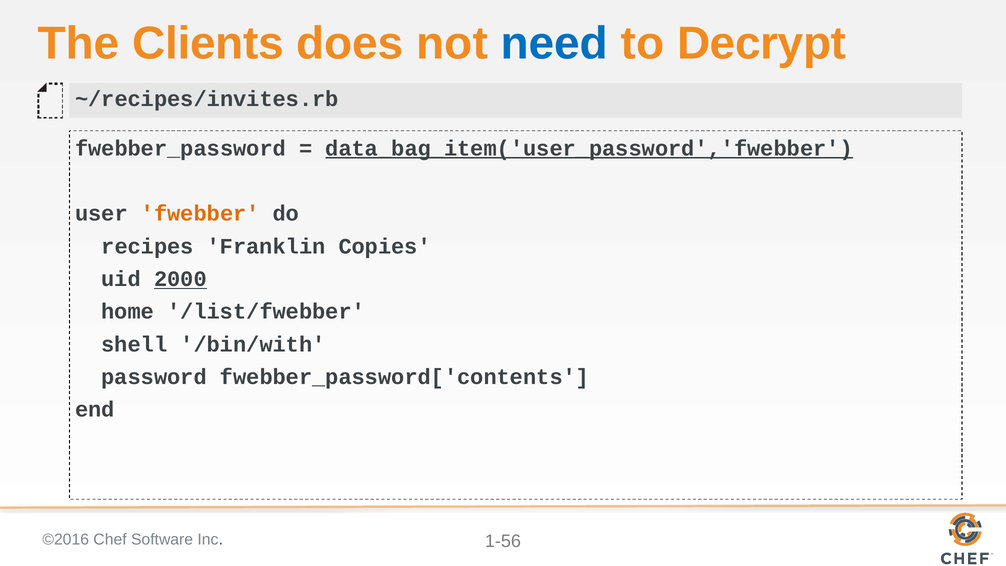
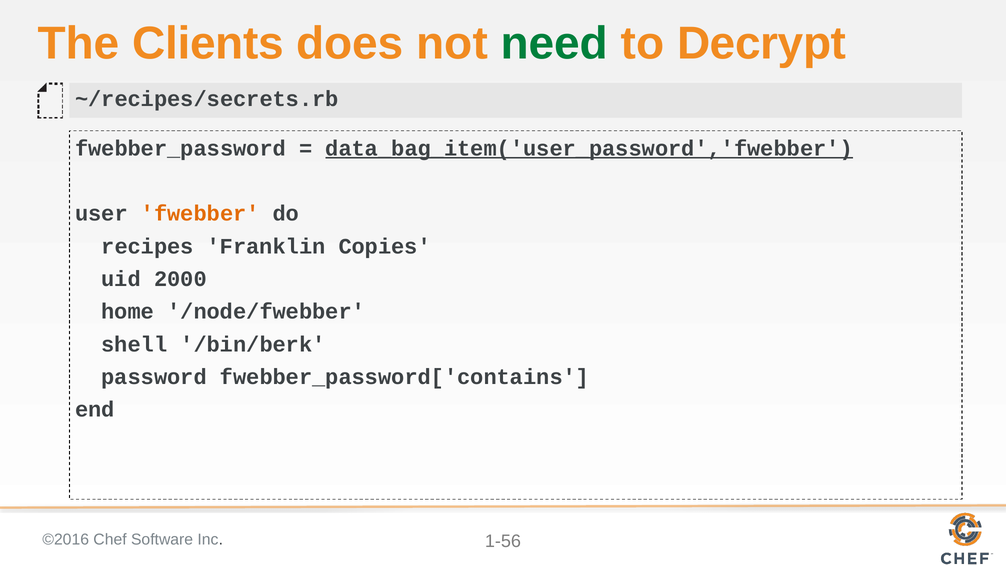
need colour: blue -> green (554, 44)
~/recipes/invites.rb: ~/recipes/invites.rb -> ~/recipes/secrets.rb (207, 99)
2000 underline: present -> none (180, 279)
/list/fwebber: /list/fwebber -> /node/fwebber (266, 312)
/bin/with: /bin/with -> /bin/berk (253, 344)
fwebber_password['contents: fwebber_password['contents -> fwebber_password['contains (405, 377)
